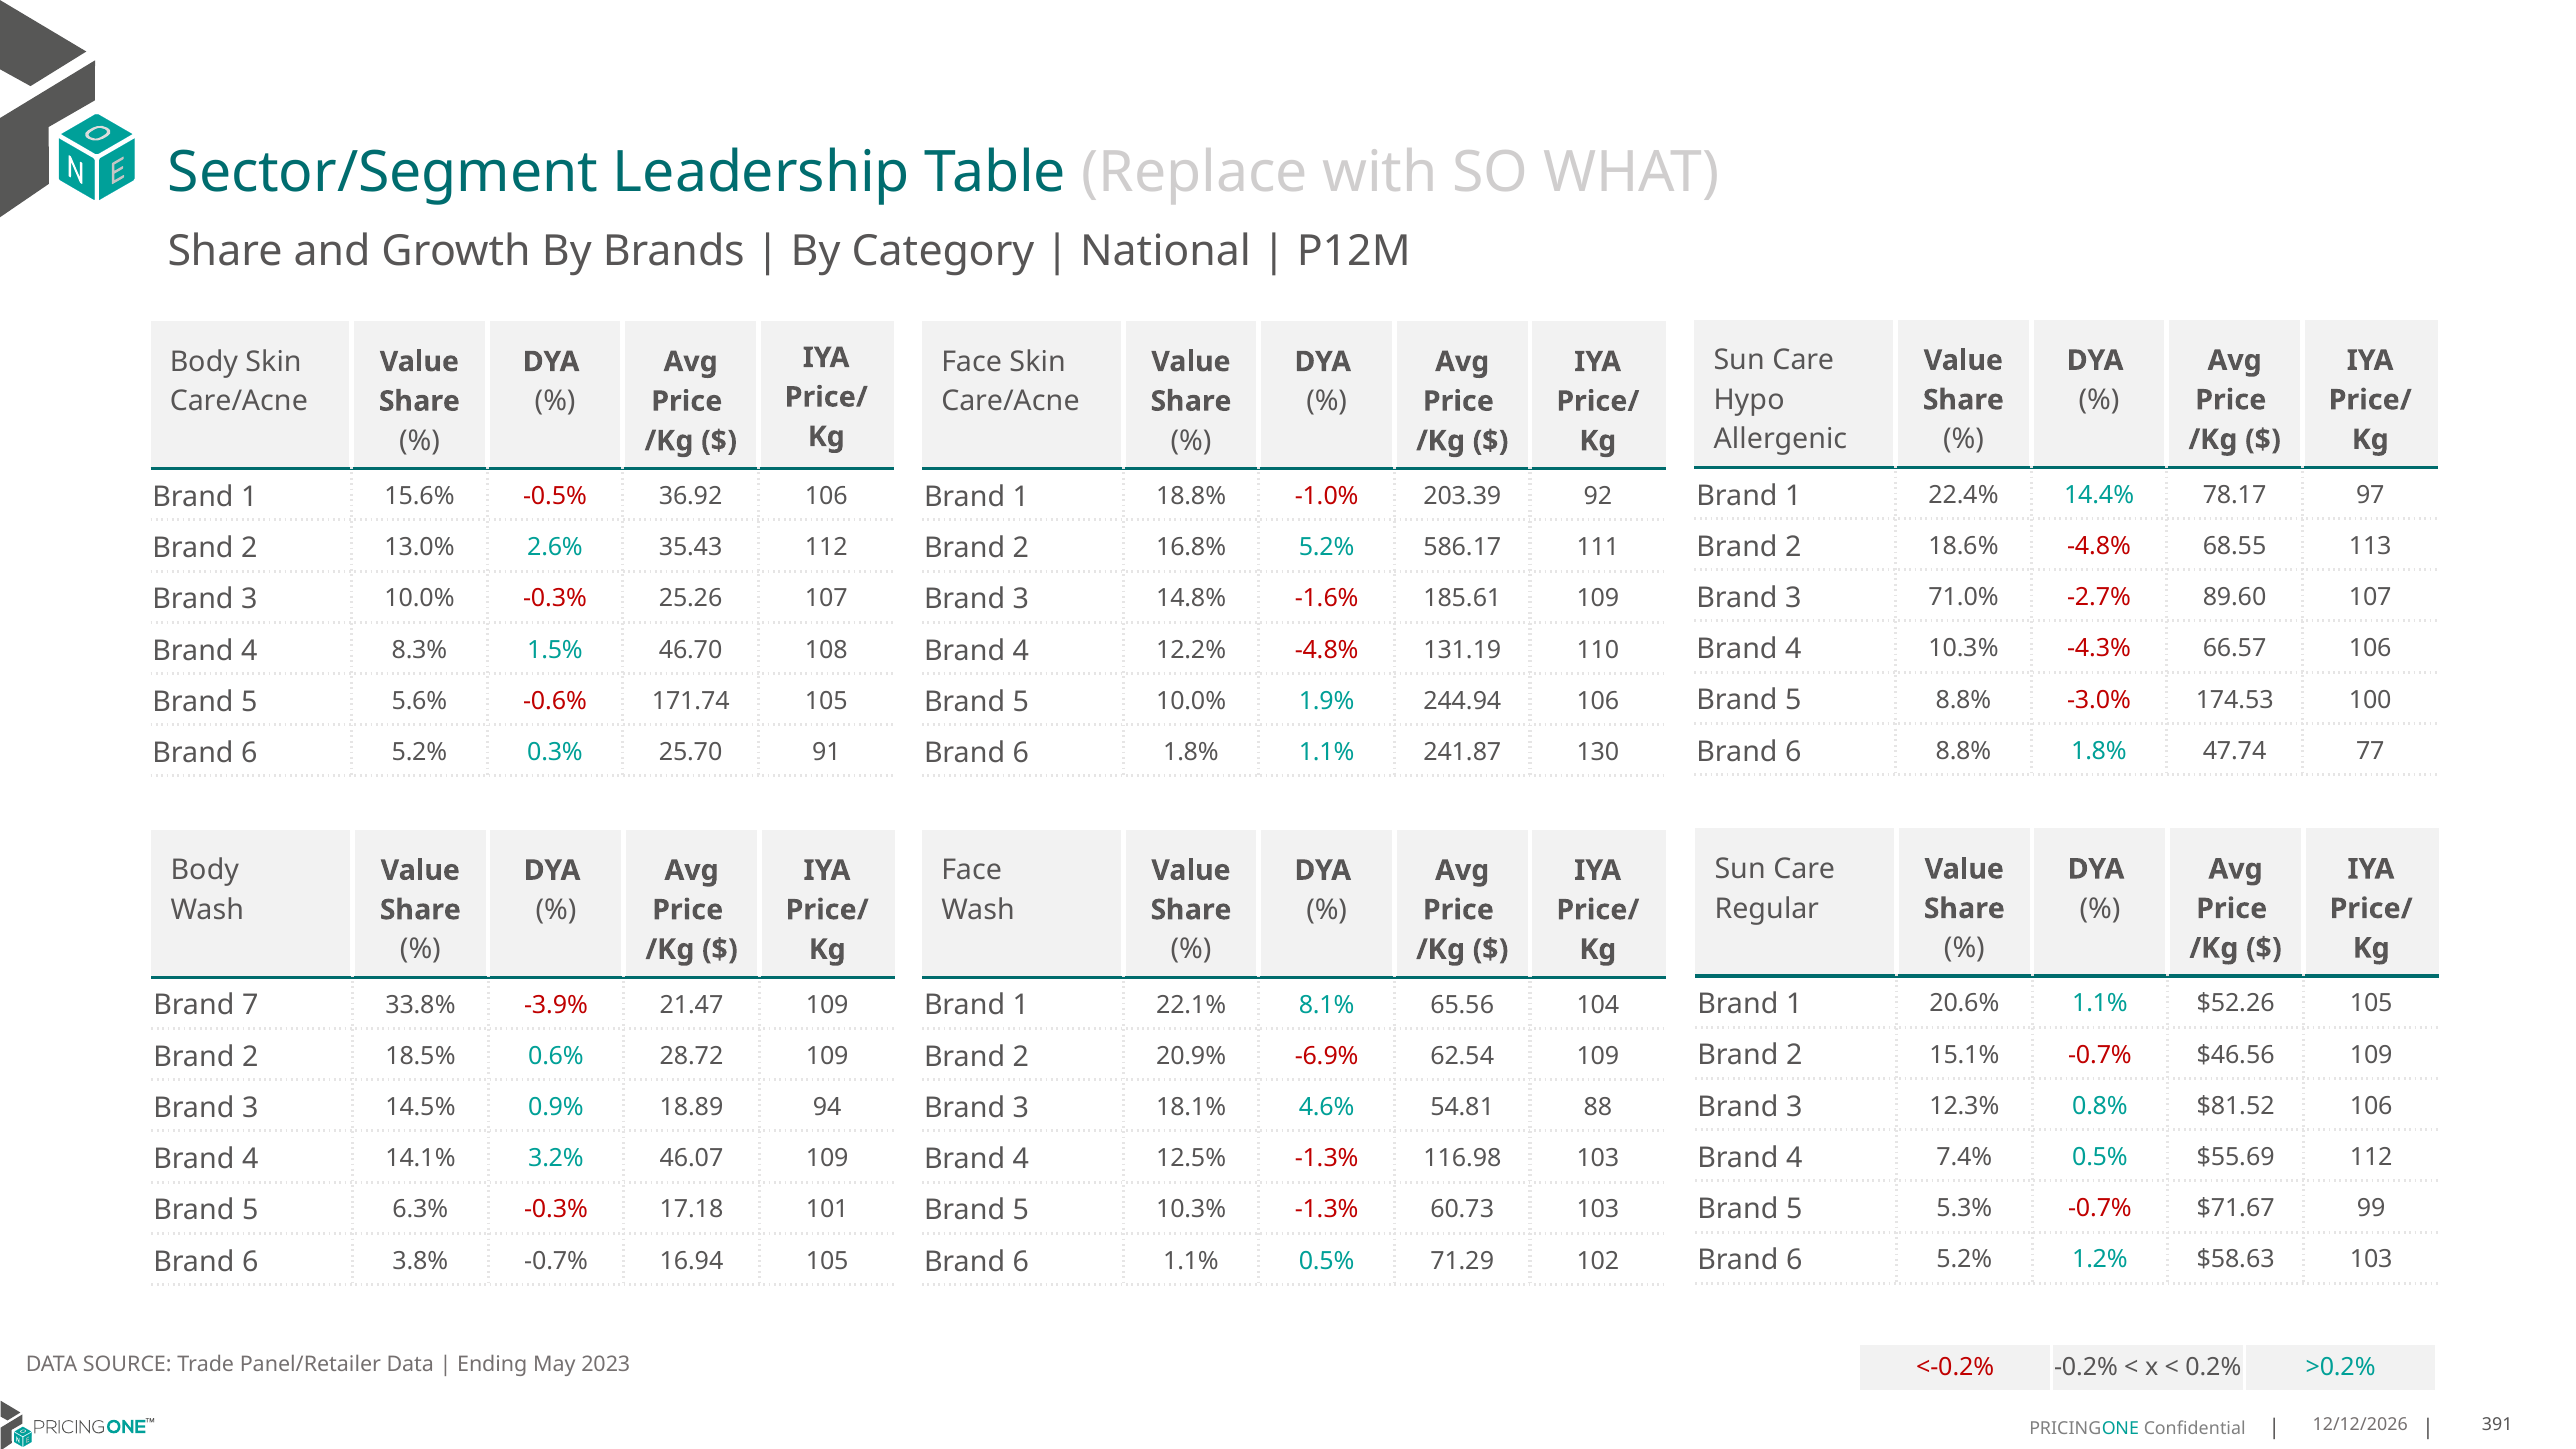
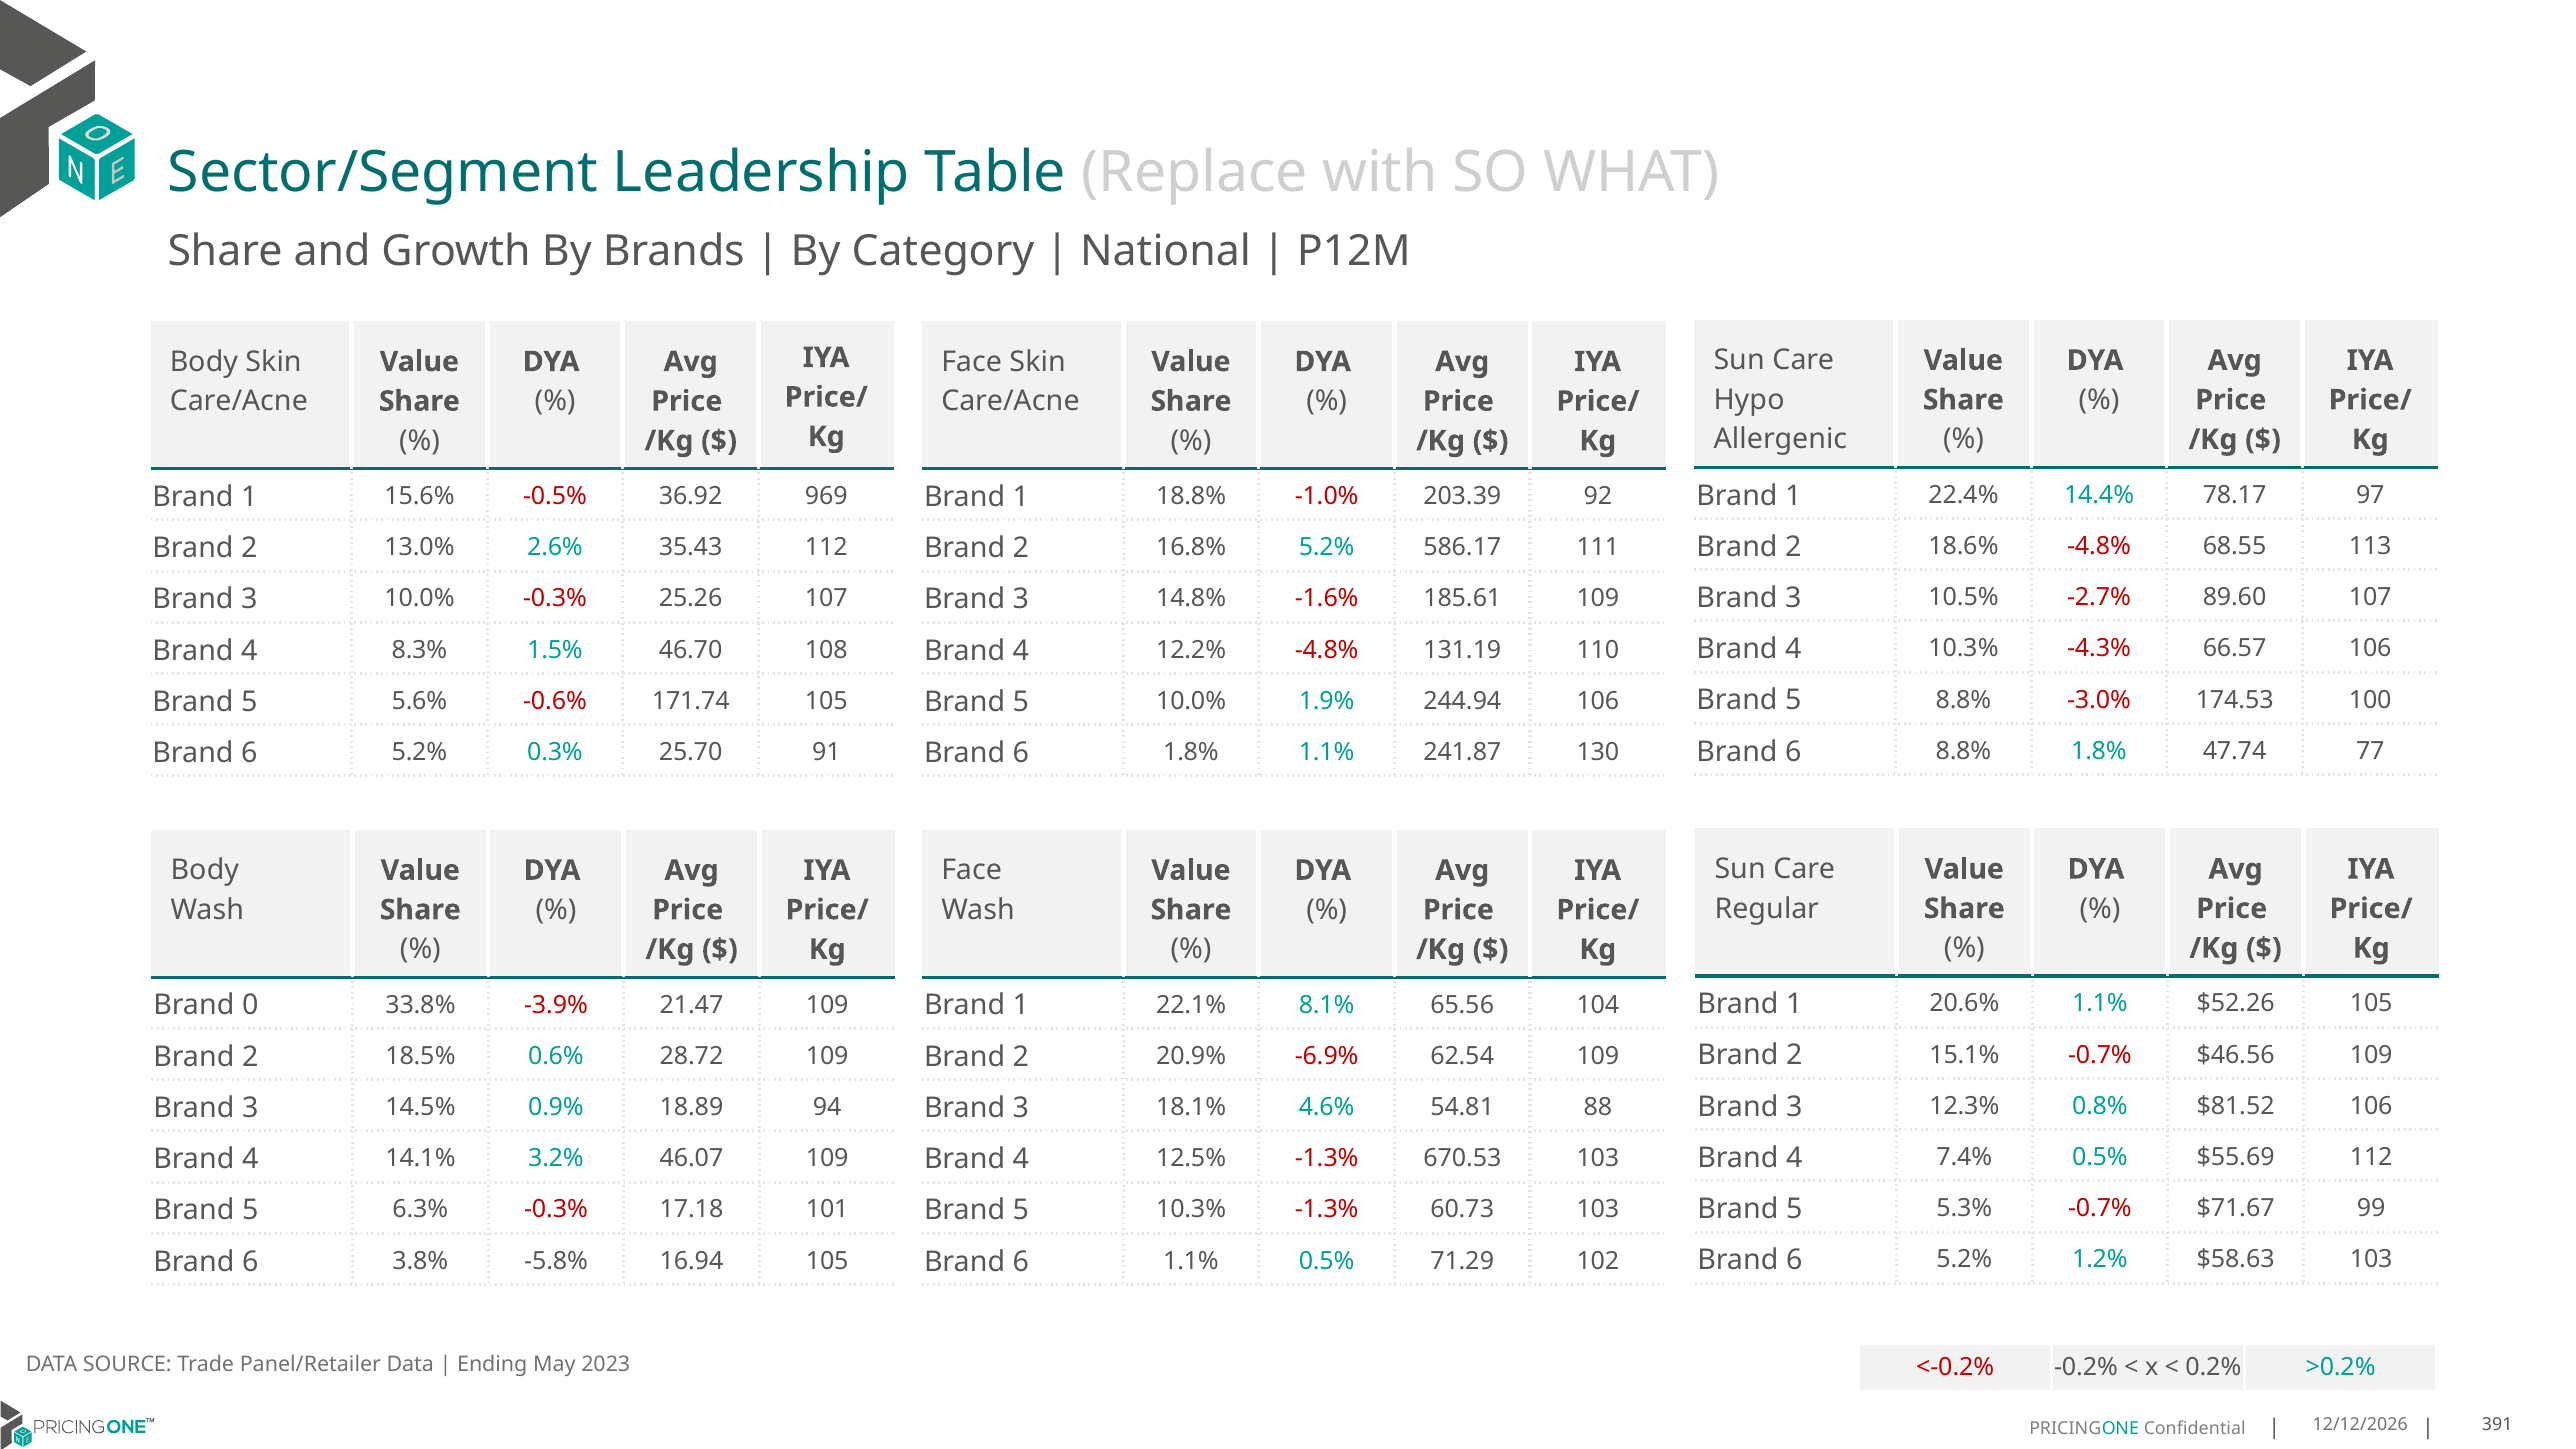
36.92 106: 106 -> 969 (826, 496)
71.0%: 71.0% -> 10.5% (1964, 597)
7: 7 -> 0 (250, 1006)
116.98: 116.98 -> 670.53 (1462, 1159)
3.8% -0.7%: -0.7% -> -5.8% (556, 1261)
